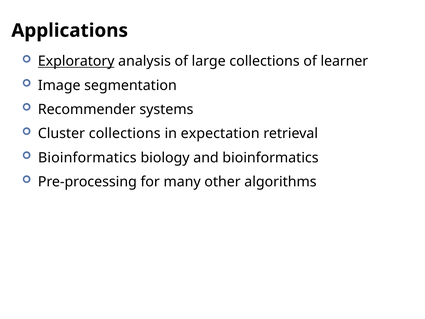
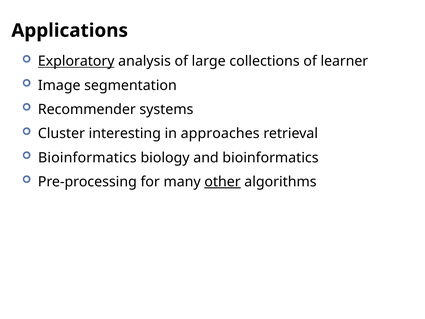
Cluster collections: collections -> interesting (125, 133)
expectation: expectation -> approaches (220, 133)
other underline: none -> present (223, 182)
